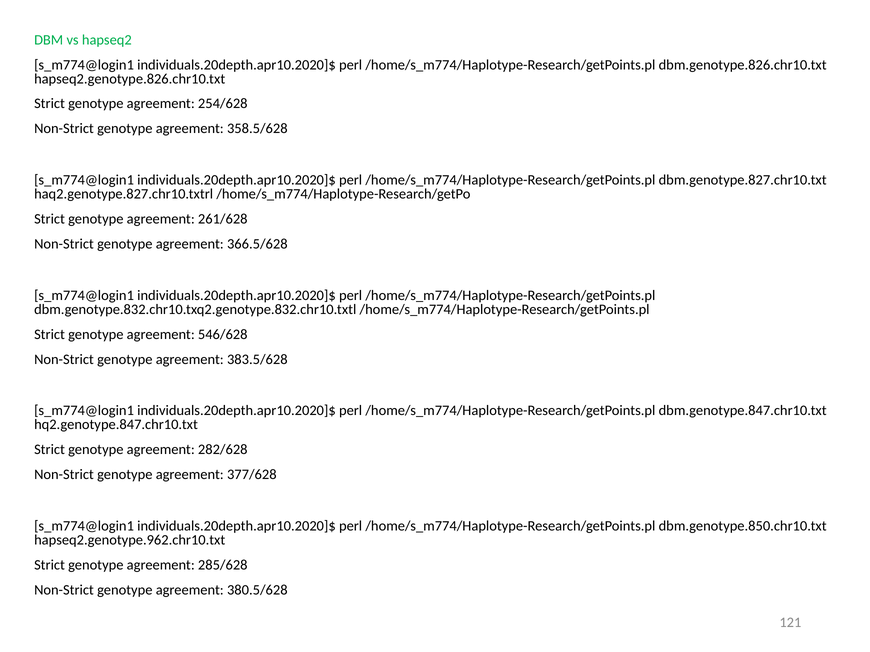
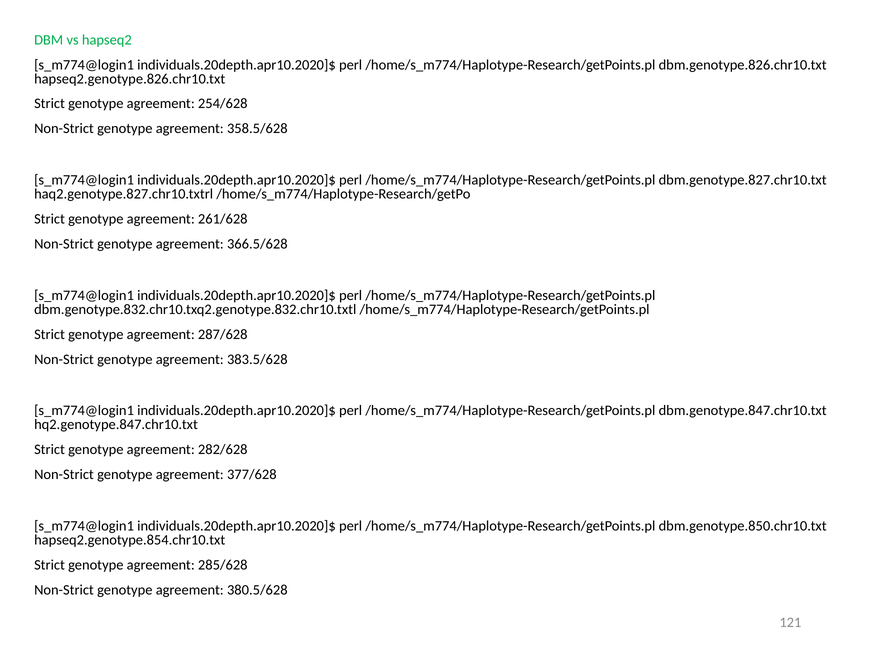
546/628: 546/628 -> 287/628 (223, 335)
hapseq2.genotype.962.chr10.txt: hapseq2.genotype.962.chr10.txt -> hapseq2.genotype.854.chr10.txt (130, 540)
